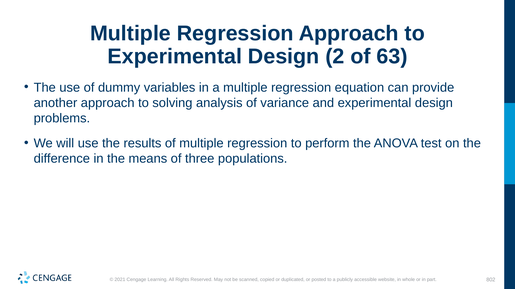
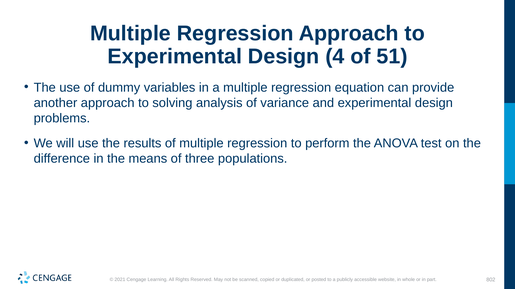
2: 2 -> 4 (335, 57)
63: 63 -> 51 (392, 57)
